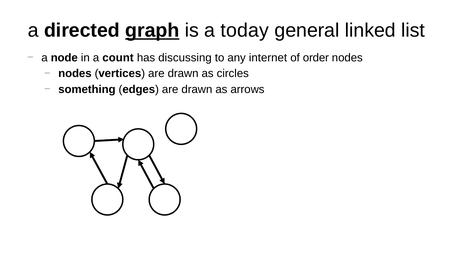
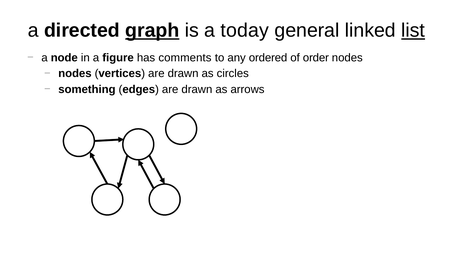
list underline: none -> present (413, 30)
count: count -> figure (118, 58)
discussing: discussing -> comments (185, 58)
internet: internet -> ordered (268, 58)
